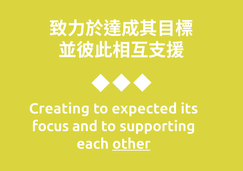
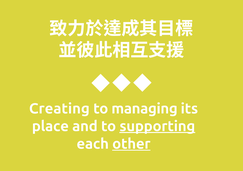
expected: expected -> managing (145, 109)
focus: focus -> place (50, 126)
supporting underline: none -> present (157, 126)
